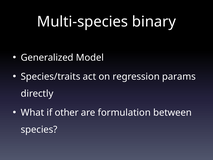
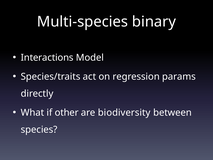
Generalized: Generalized -> Interactions (47, 58)
formulation: formulation -> biodiversity (124, 112)
